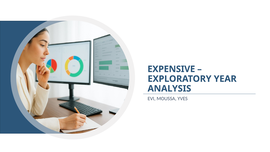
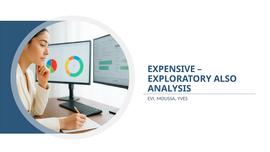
YEAR: YEAR -> ALSO (225, 79)
